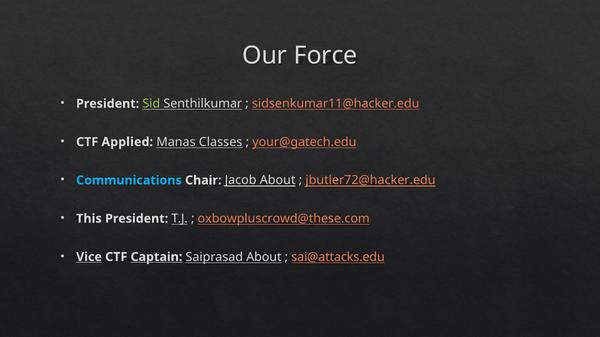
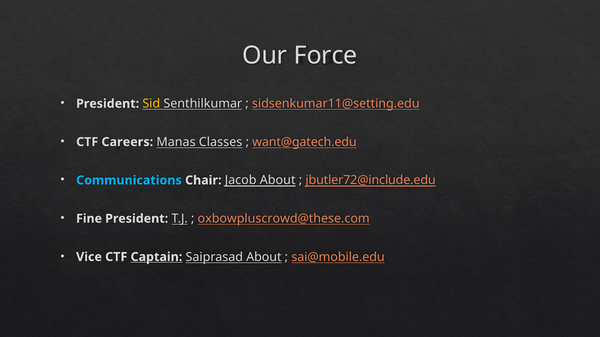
Sid colour: light green -> yellow (151, 104)
sidsenkumar11@hacker.edu: sidsenkumar11@hacker.edu -> sidsenkumar11@setting.edu (336, 104)
Applied: Applied -> Careers (127, 142)
your@gatech.edu: your@gatech.edu -> want@gatech.edu (304, 142)
jbutler72@hacker.edu: jbutler72@hacker.edu -> jbutler72@include.edu (371, 181)
This: This -> Fine (89, 219)
Vice underline: present -> none (89, 257)
sai@attacks.edu: sai@attacks.edu -> sai@mobile.edu (338, 257)
